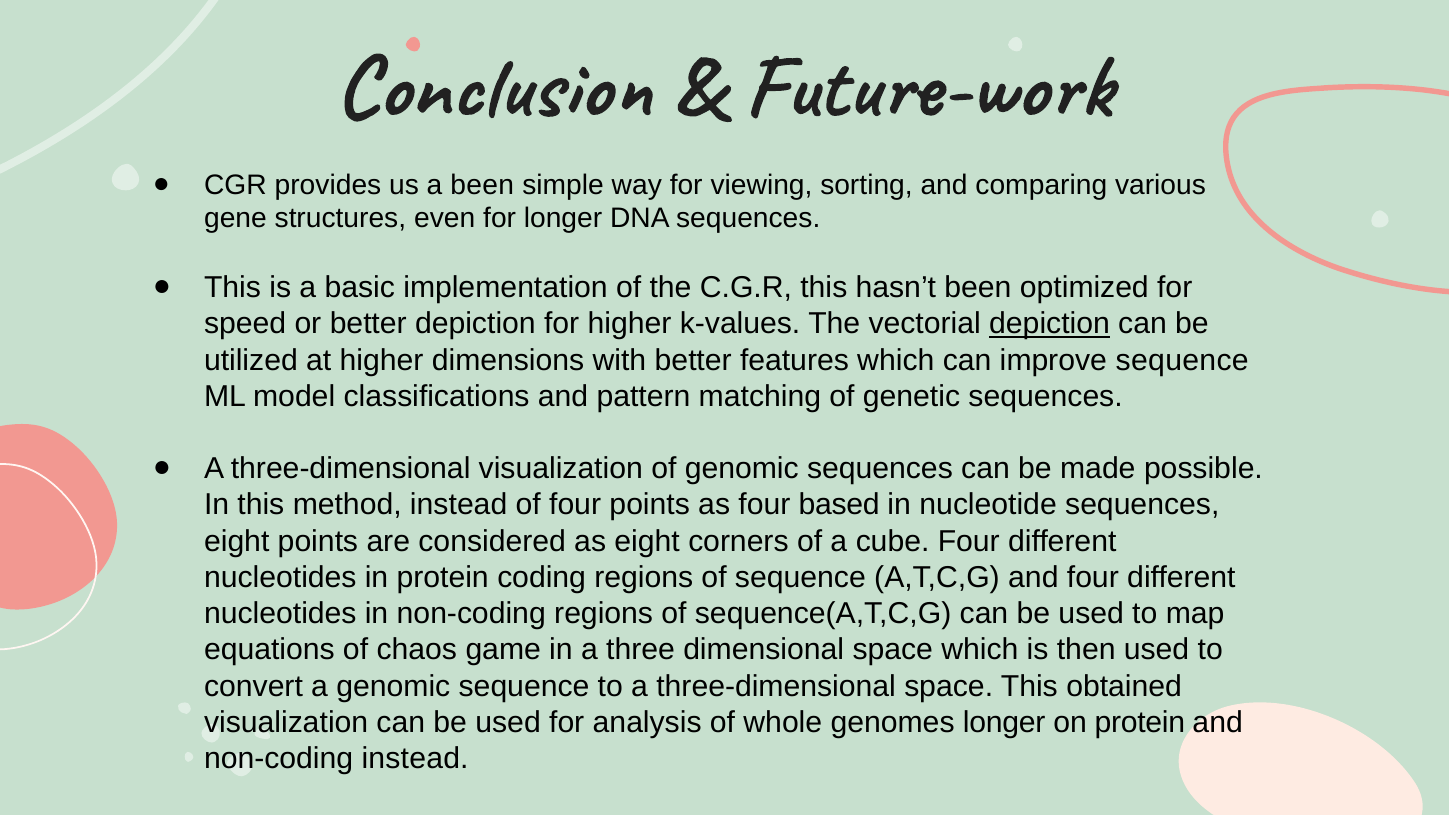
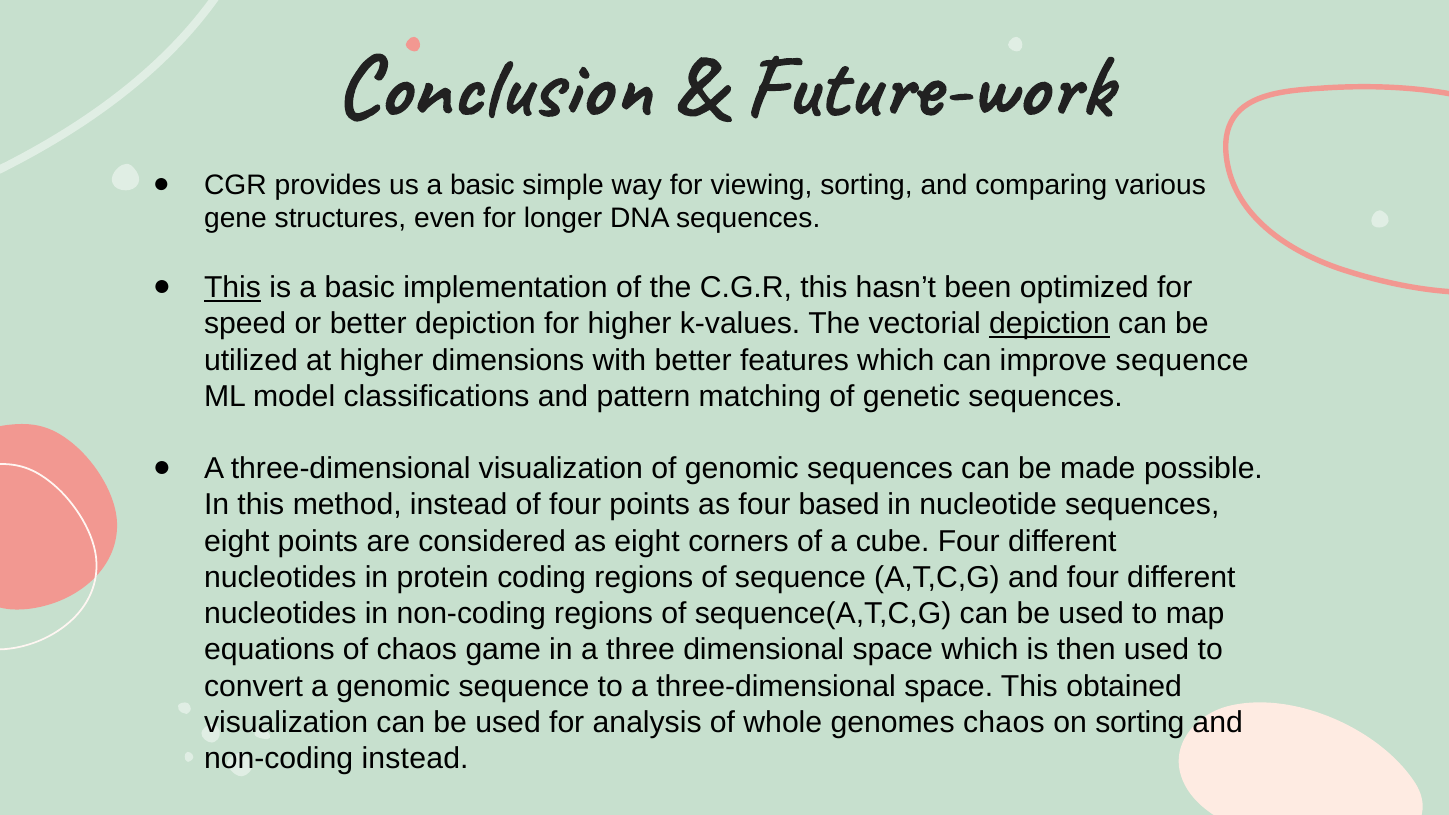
us a been: been -> basic (482, 185)
This underline: none -> present (233, 288)
genomes longer: longer -> chaos (1004, 722)
on protein: protein -> sorting (1140, 722)
